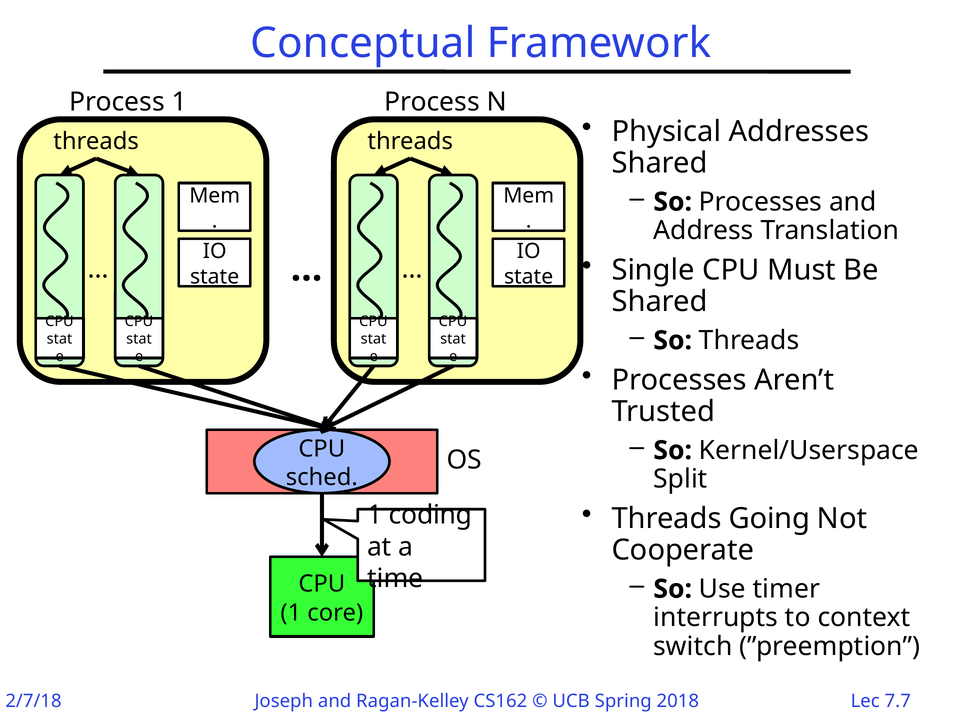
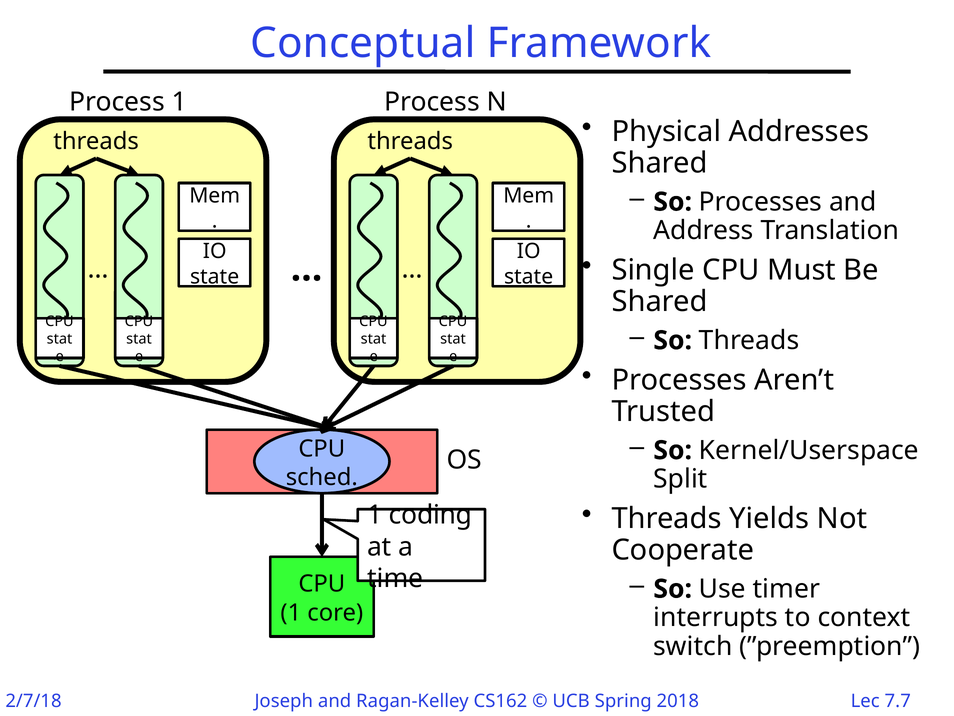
Going: Going -> Yields (769, 518)
